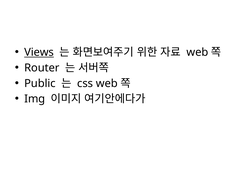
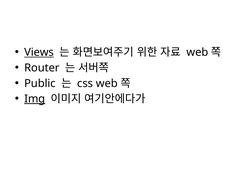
Img underline: none -> present (35, 99)
